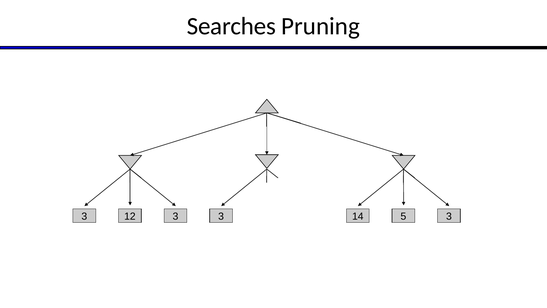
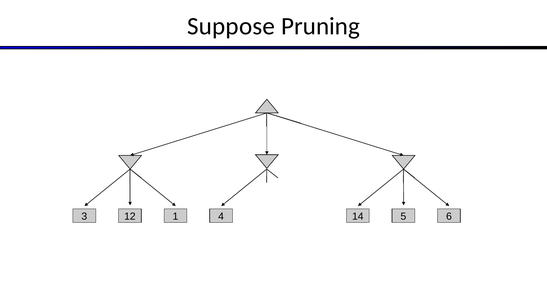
Searches: Searches -> Suppose (231, 26)
12 3: 3 -> 1 (175, 216)
3: 3 -> 4 (221, 216)
5 3: 3 -> 6 (449, 216)
